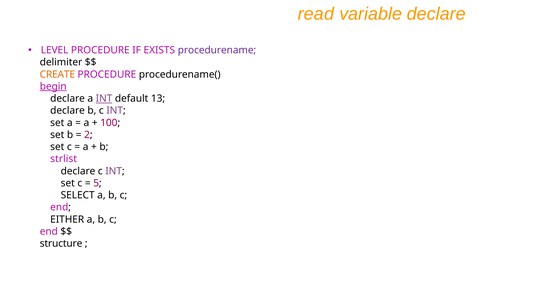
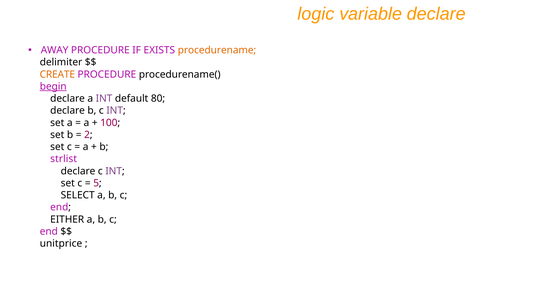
read: read -> logic (316, 14)
LEVEL: LEVEL -> AWAY (55, 50)
procedurename colour: purple -> orange (217, 50)
INT underline: present -> none (104, 99)
13: 13 -> 80 (158, 99)
structure: structure -> unitprice (61, 244)
